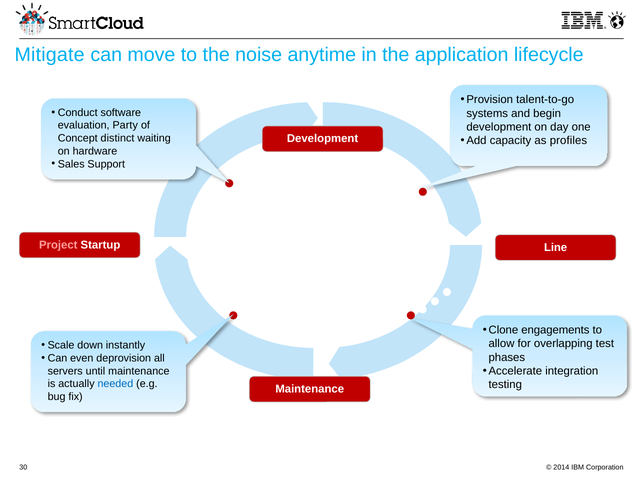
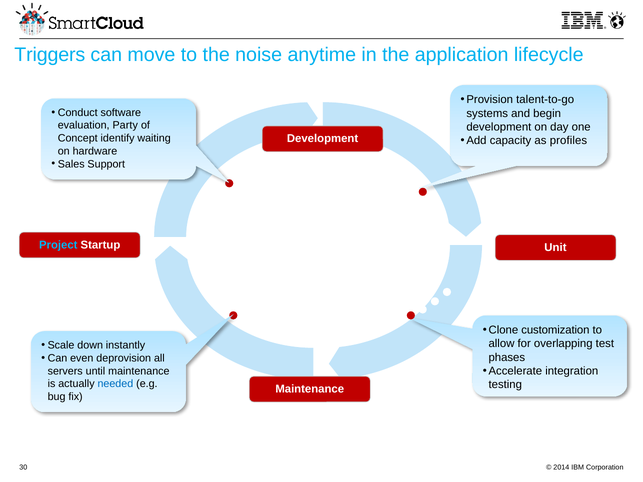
Mitigate: Mitigate -> Triggers (50, 55)
distinct: distinct -> identify (118, 138)
Project colour: pink -> light blue (58, 245)
Line: Line -> Unit (555, 248)
engagements: engagements -> customization (555, 330)
